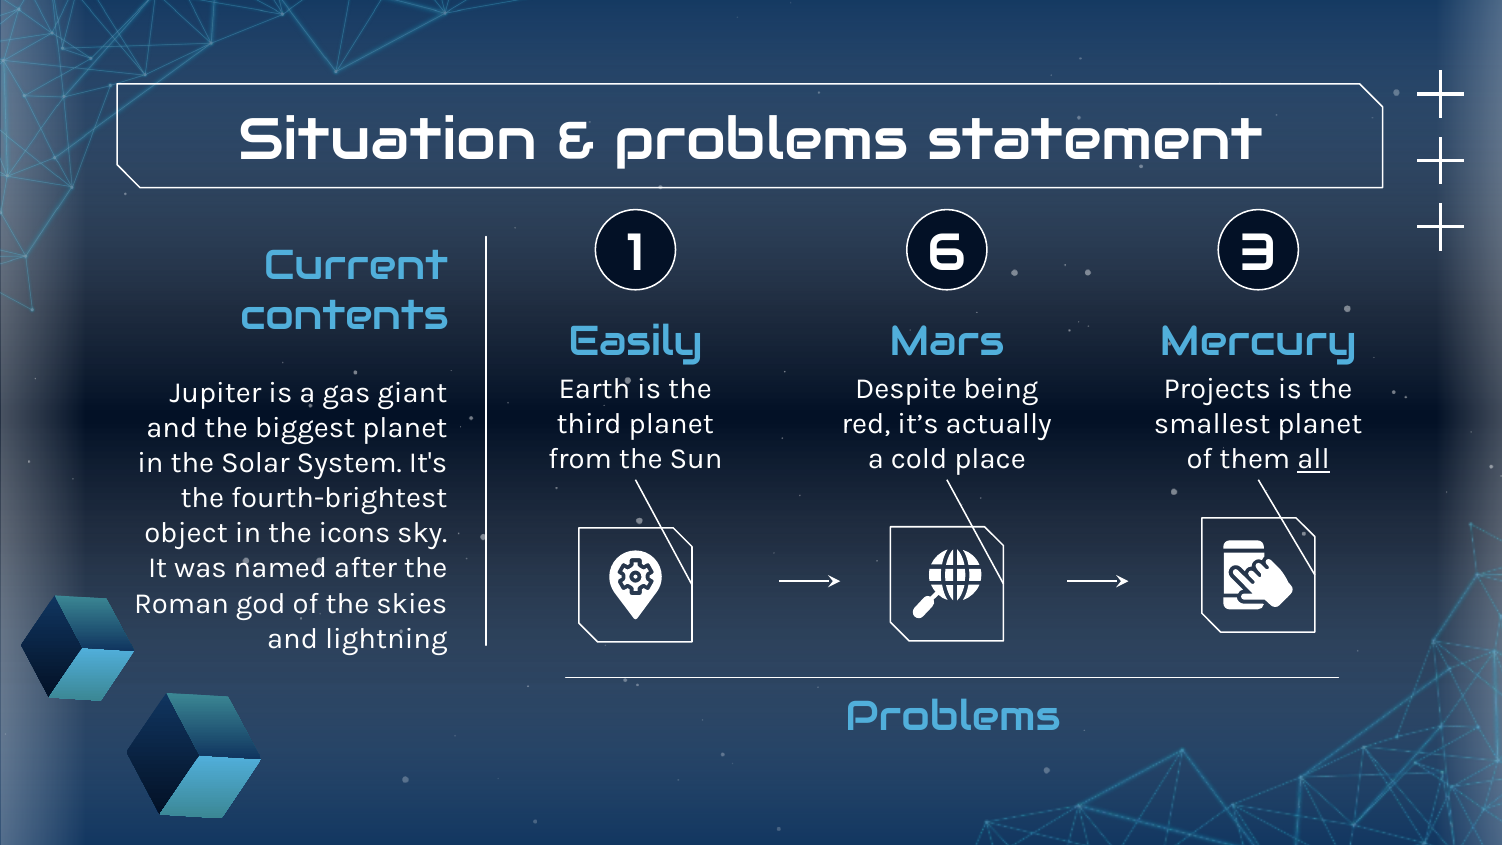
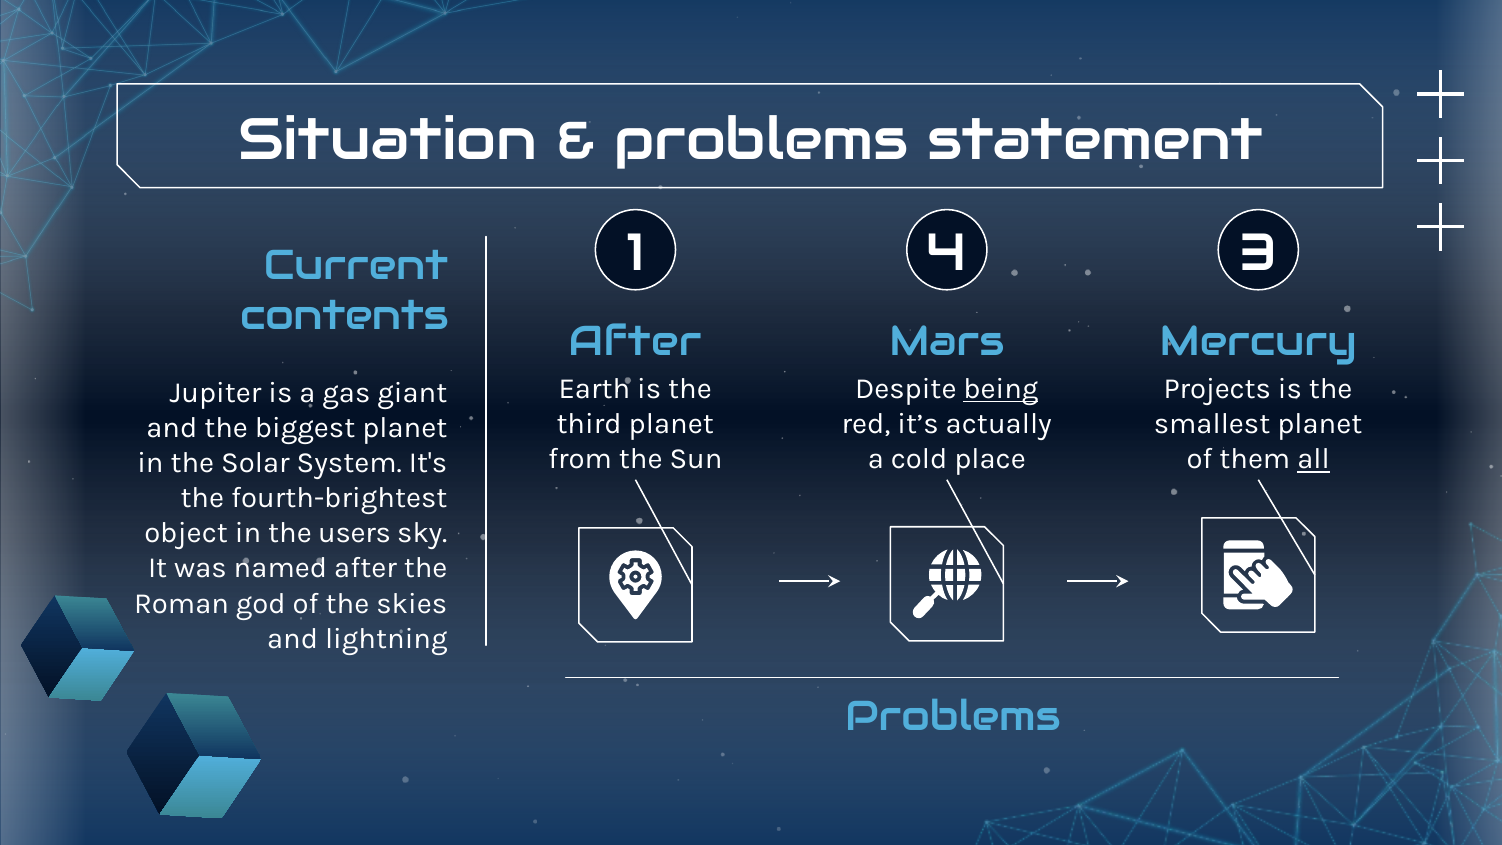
6: 6 -> 4 (947, 253)
Easily: Easily -> After (635, 341)
being underline: none -> present (1001, 389)
icons: icons -> users (355, 533)
